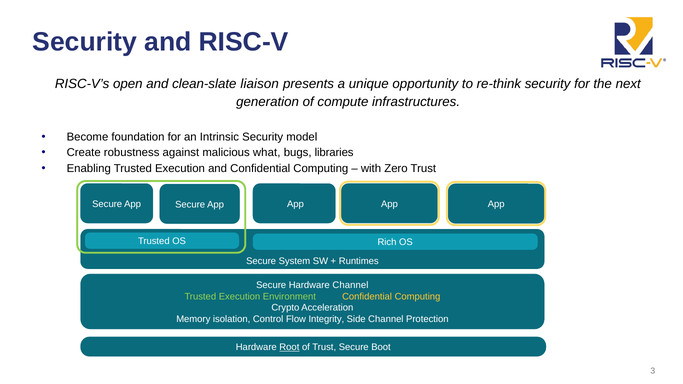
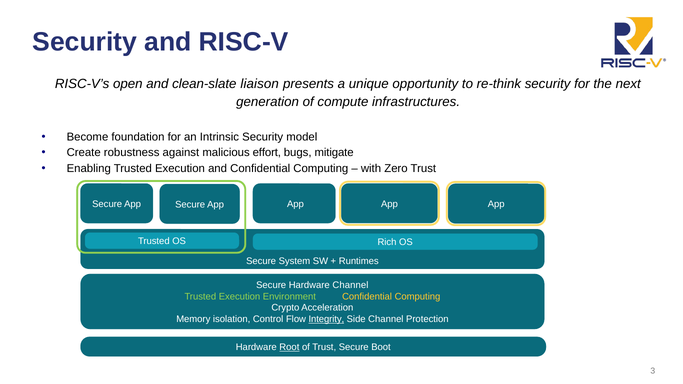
what: what -> effort (267, 153)
libraries: libraries -> mitigate (334, 153)
Integrity underline: none -> present (326, 319)
